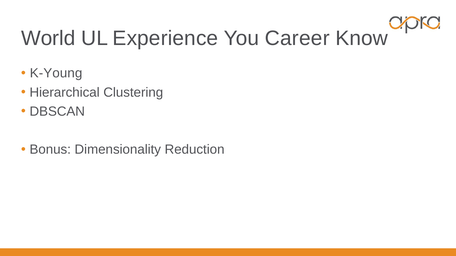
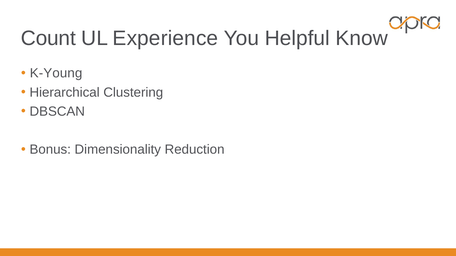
World: World -> Count (48, 38)
Career: Career -> Helpful (297, 38)
